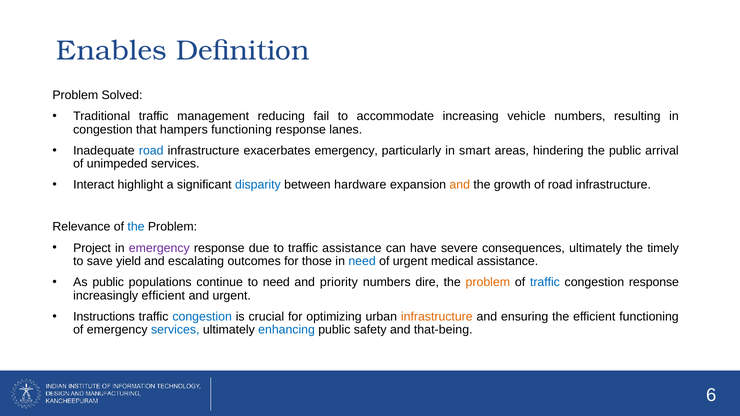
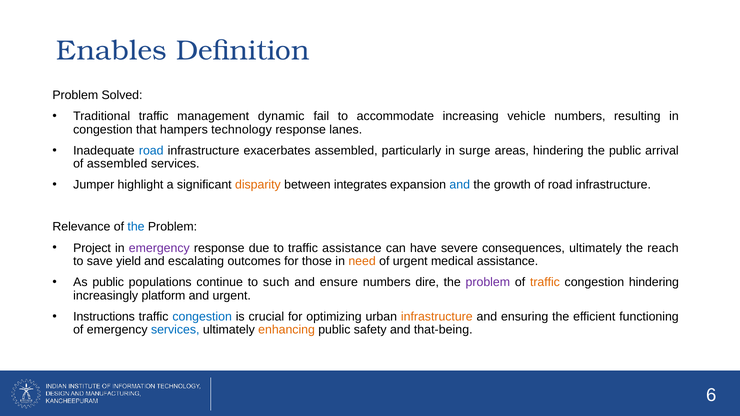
reducing: reducing -> dynamic (281, 116)
hampers functioning: functioning -> technology (242, 130)
exacerbates emergency: emergency -> assembled (346, 151)
smart: smart -> surge (475, 151)
of unimpeded: unimpeded -> assembled (117, 164)
Interact: Interact -> Jumper (94, 185)
disparity colour: blue -> orange (258, 185)
hardware: hardware -> integrates (360, 185)
and colour: orange -> blue (460, 185)
timely: timely -> reach (663, 248)
need colour: blue -> orange (362, 261)
to need: need -> such (276, 282)
priority: priority -> ensure (339, 282)
problem colour: orange -> purple (488, 282)
traffic colour: blue -> orange (545, 282)
congestion response: response -> hindering (654, 282)
increasingly efficient: efficient -> platform (163, 296)
enhancing colour: blue -> orange (287, 330)
